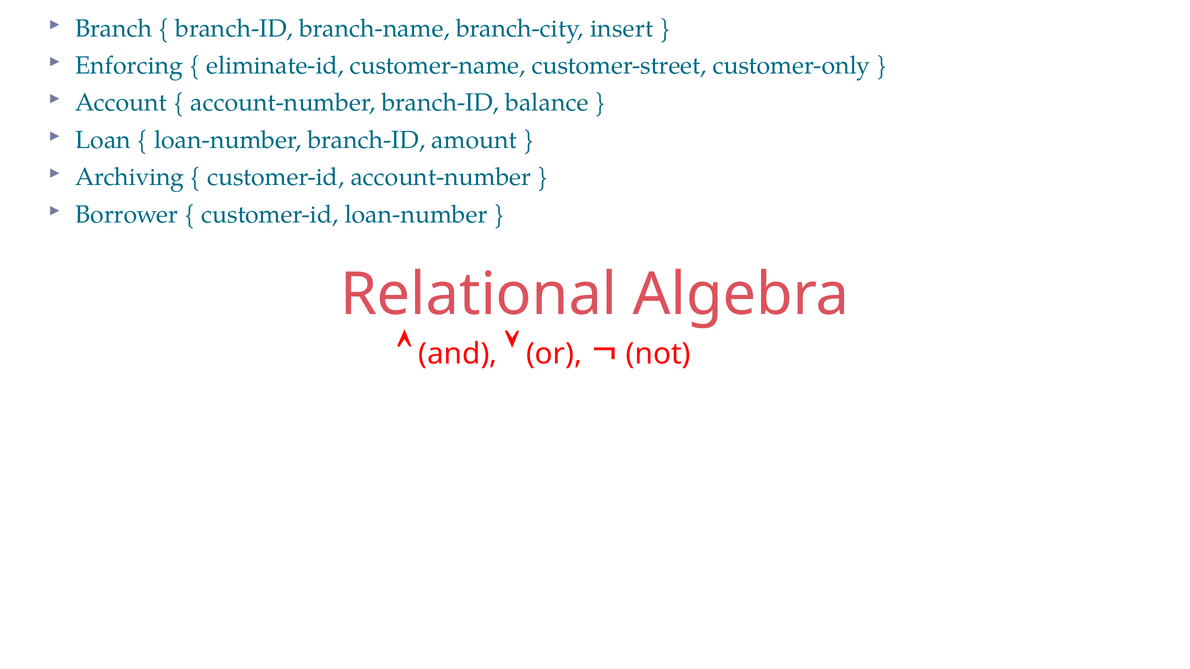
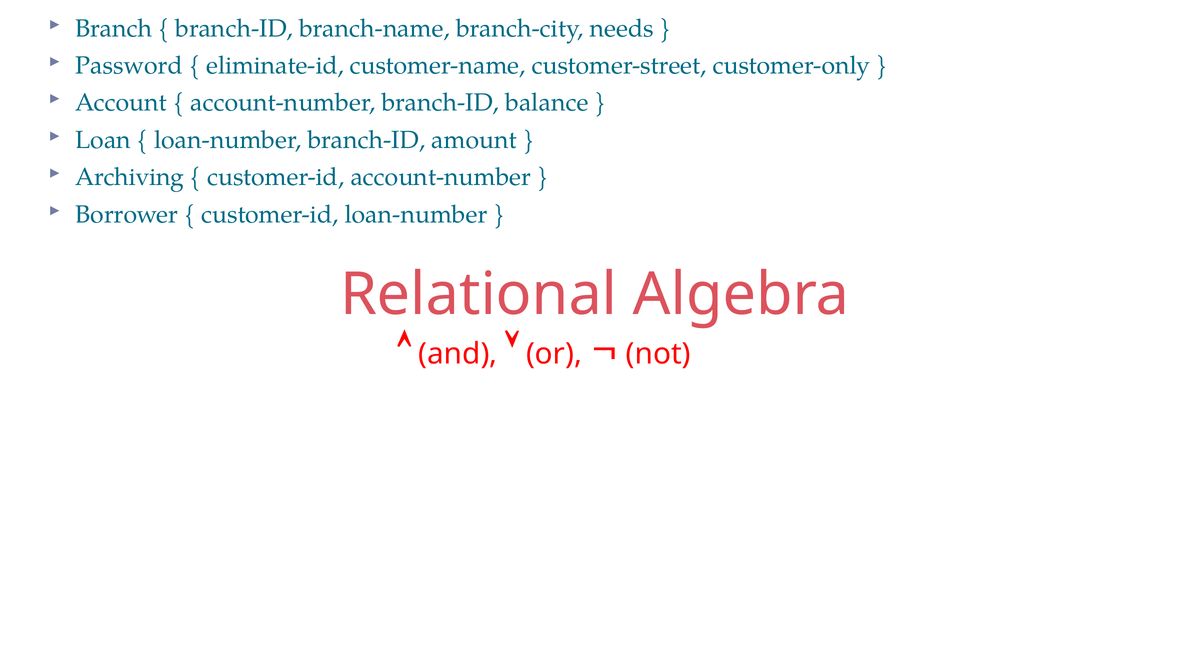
insert: insert -> needs (622, 28)
Enforcing: Enforcing -> Password (129, 66)
